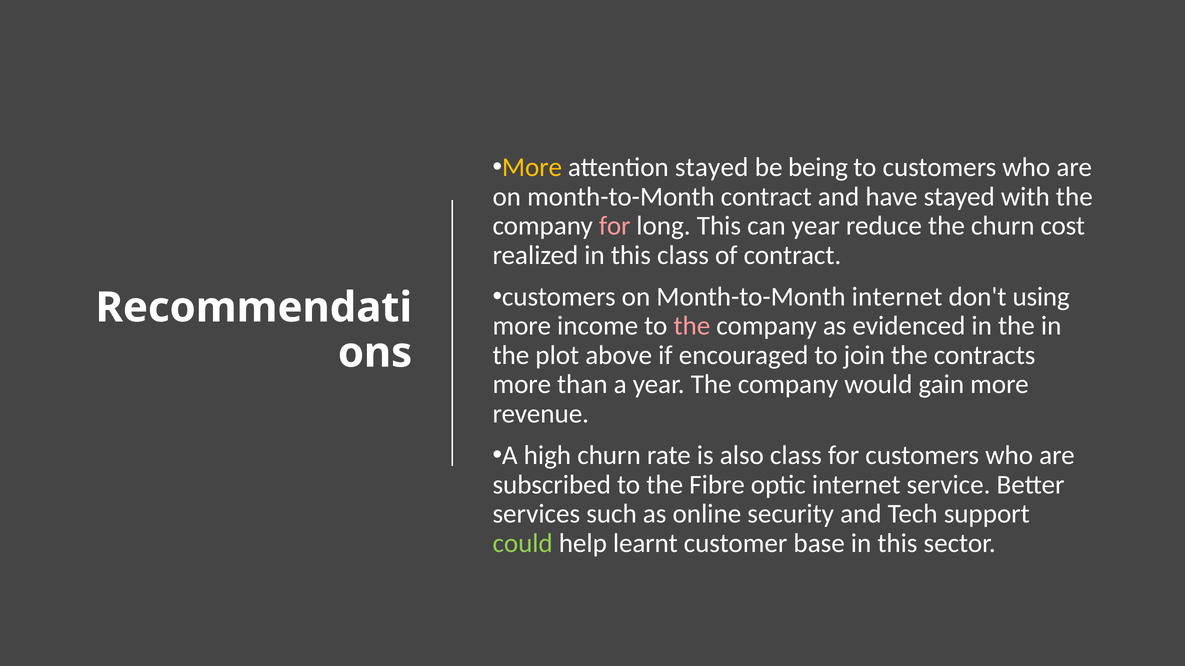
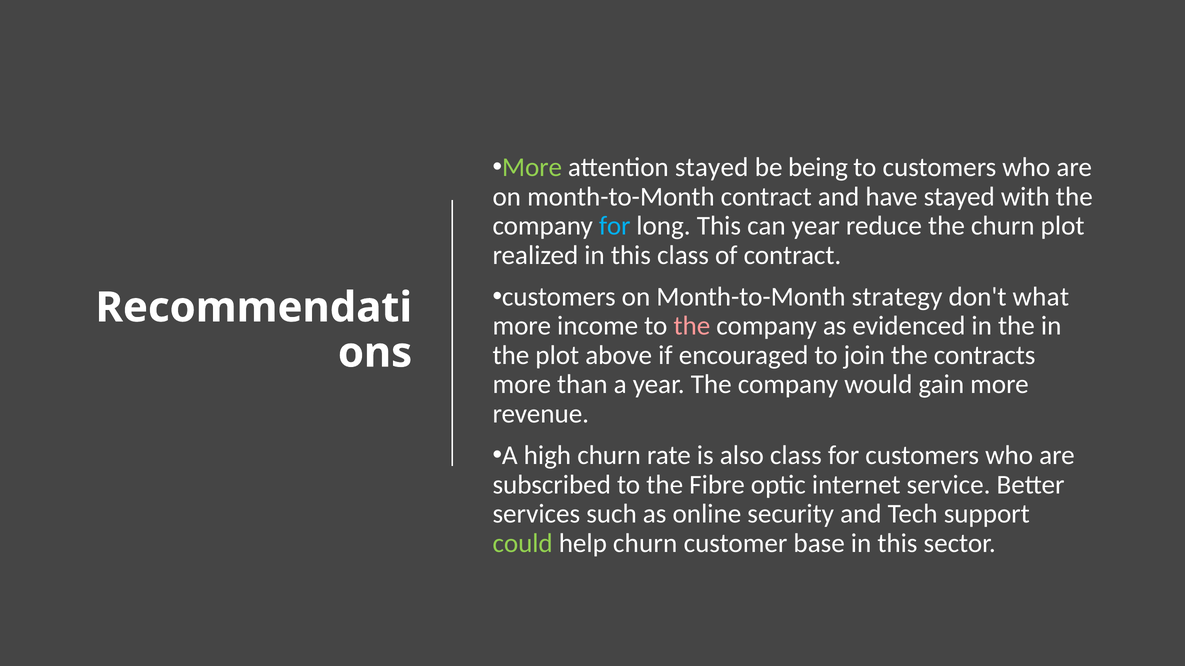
More colour: yellow -> light green (532, 167)
for colour: pink -> light blue (615, 226)
churn cost: cost -> plot (1063, 226)
Month-to-Month internet: internet -> strategy (897, 297)
using: using -> what (1041, 297)
help learnt: learnt -> churn (645, 544)
